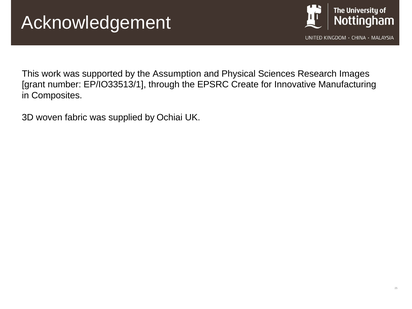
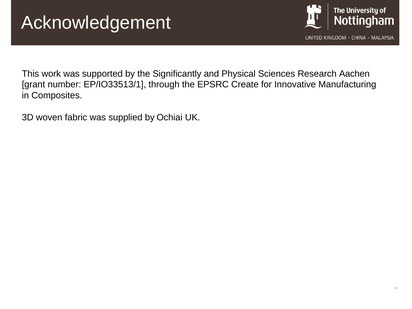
Assumption: Assumption -> Significantly (177, 74)
Images: Images -> Aachen (354, 74)
